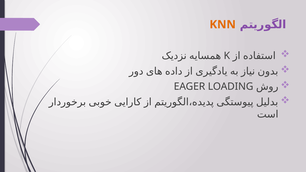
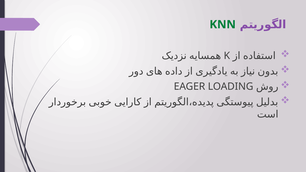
KNN colour: orange -> green (223, 25)
